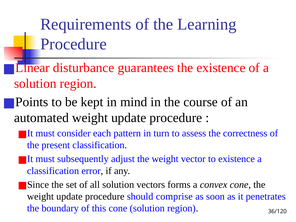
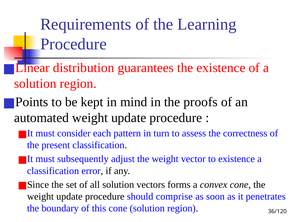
disturbance: disturbance -> distribution (84, 68)
course: course -> proofs (201, 102)
